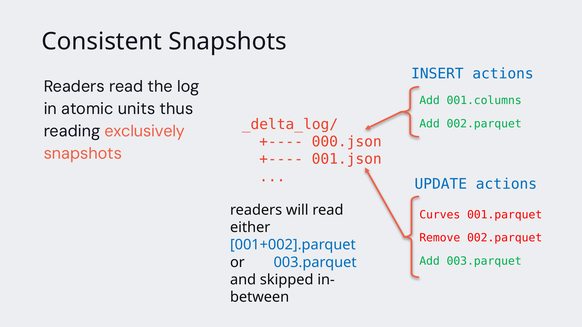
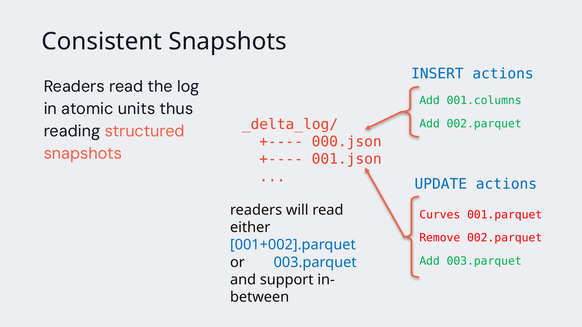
exclusively: exclusively -> structured (145, 131)
skipped: skipped -> support (287, 280)
